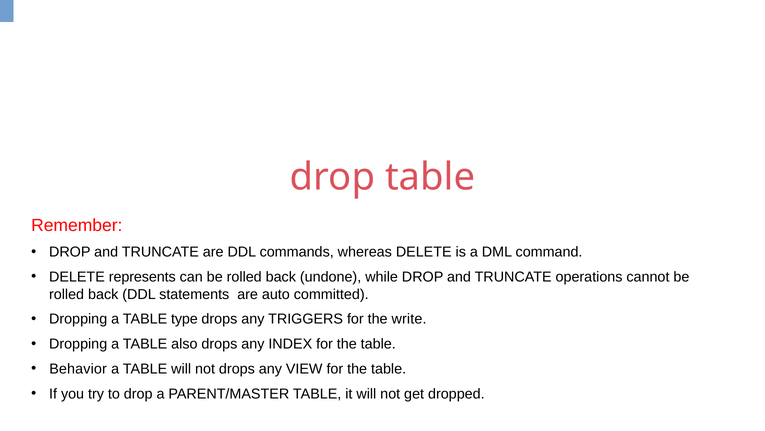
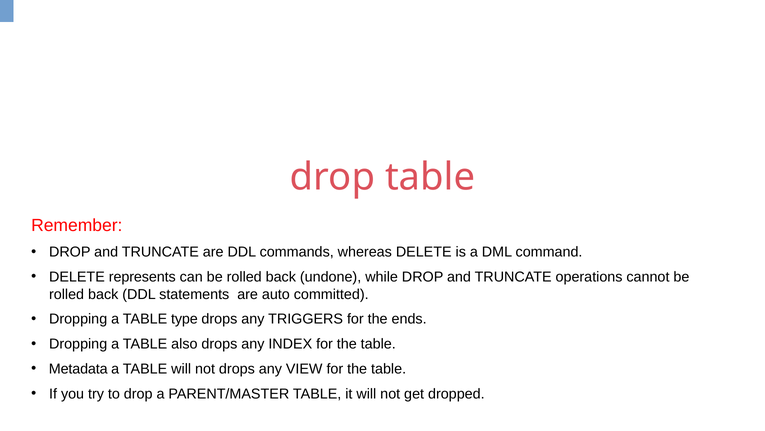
write: write -> ends (409, 319)
Behavior: Behavior -> Metadata (78, 368)
